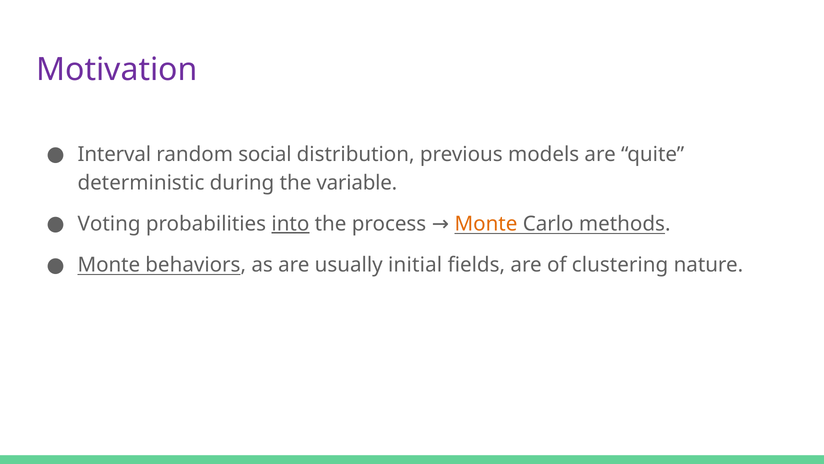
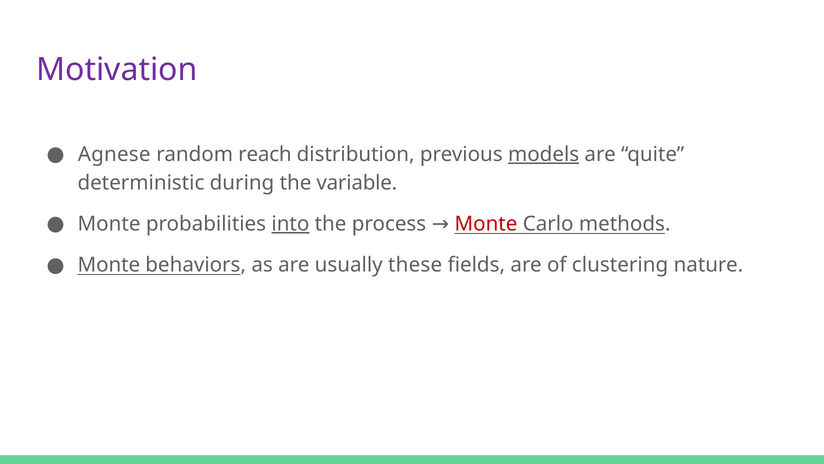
Interval: Interval -> Agnese (114, 154)
social: social -> reach (265, 154)
models underline: none -> present (544, 154)
Voting: Voting -> Monte (109, 224)
Monte colour: orange -> red (486, 224)
initial: initial -> these (415, 265)
